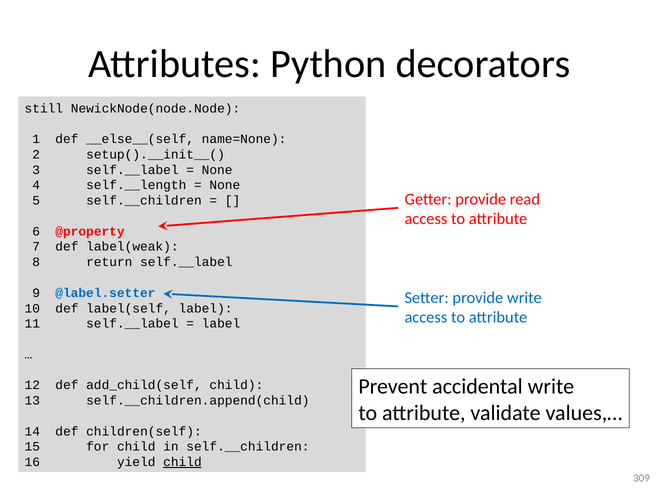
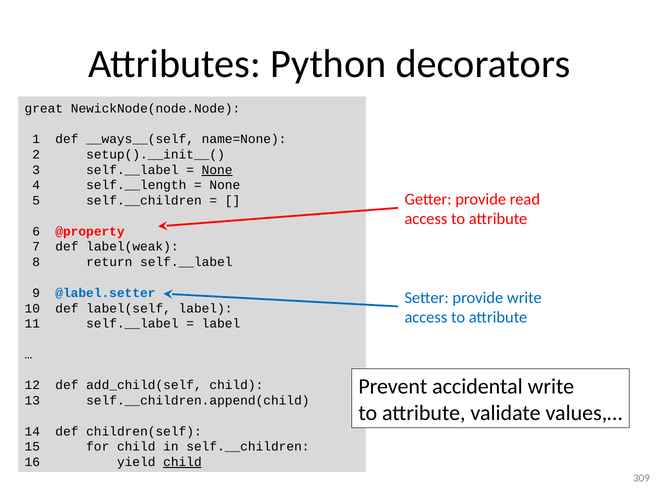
still: still -> great (44, 108)
__else__(self: __else__(self -> __ways__(self (140, 139)
None underline: none -> present (217, 170)
